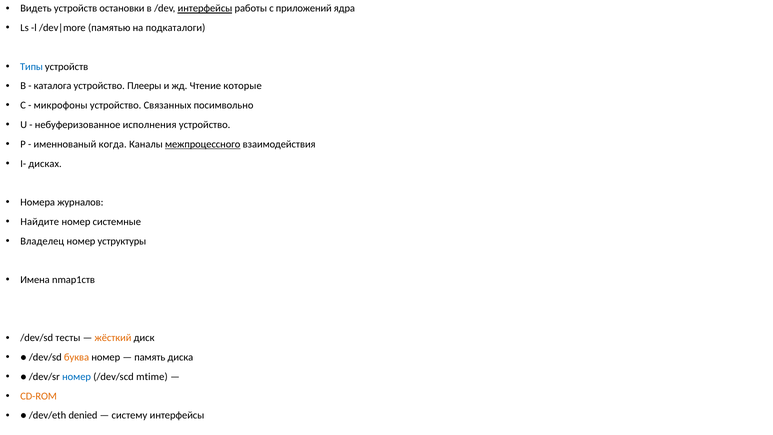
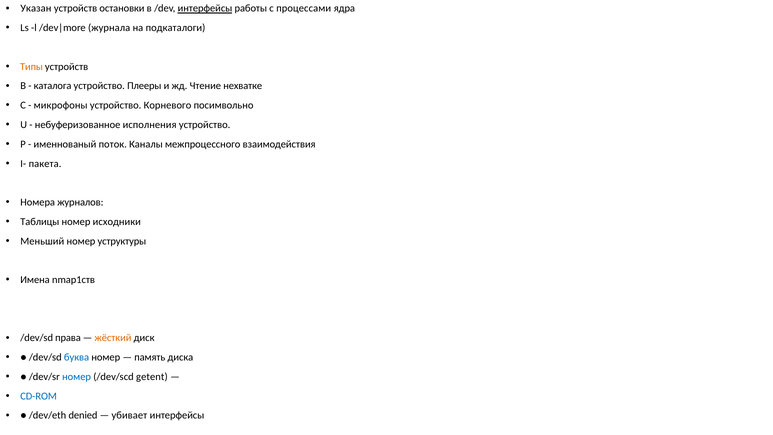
Видеть: Видеть -> Указан (36, 9)
приложений: приложений -> процессами (304, 9)
памятью: памятью -> журнала (109, 28)
Типы colour: blue -> orange (32, 67)
которые: которые -> нехватке (243, 86)
Связанных: Связанных -> Корневого (167, 105)
когда: когда -> поток (113, 144)
межпроцессного underline: present -> none (203, 144)
дисках: дисках -> пакета (45, 164)
Найдите: Найдите -> Таблицы (40, 222)
системные: системные -> исходники (117, 222)
Владелец: Владелец -> Меньший (42, 241)
тесты: тесты -> права (68, 338)
буква colour: orange -> blue (77, 357)
mtime: mtime -> getent (152, 377)
CD-ROM colour: orange -> blue (39, 396)
систему: систему -> убивает (129, 415)
